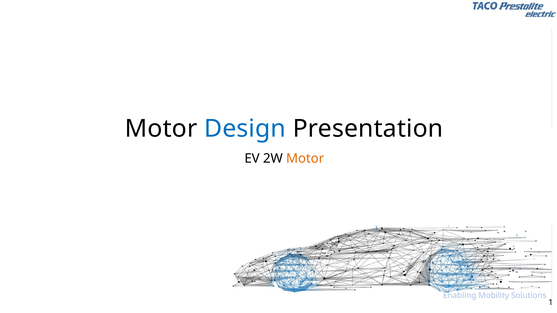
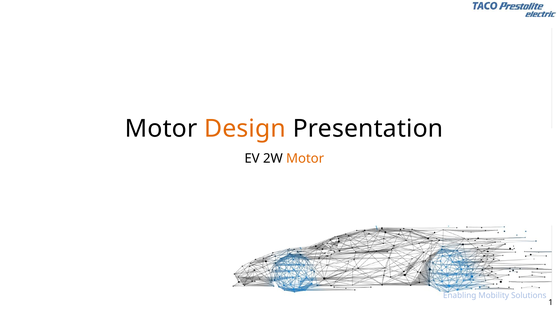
Design colour: blue -> orange (245, 129)
